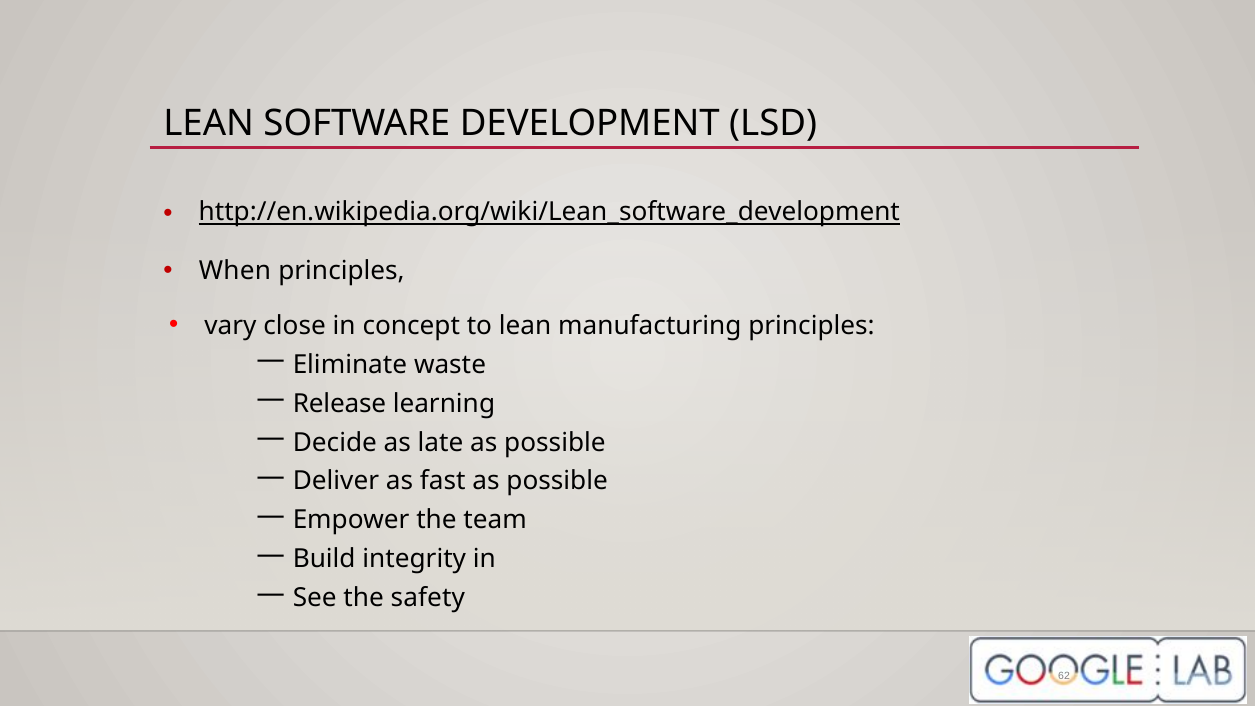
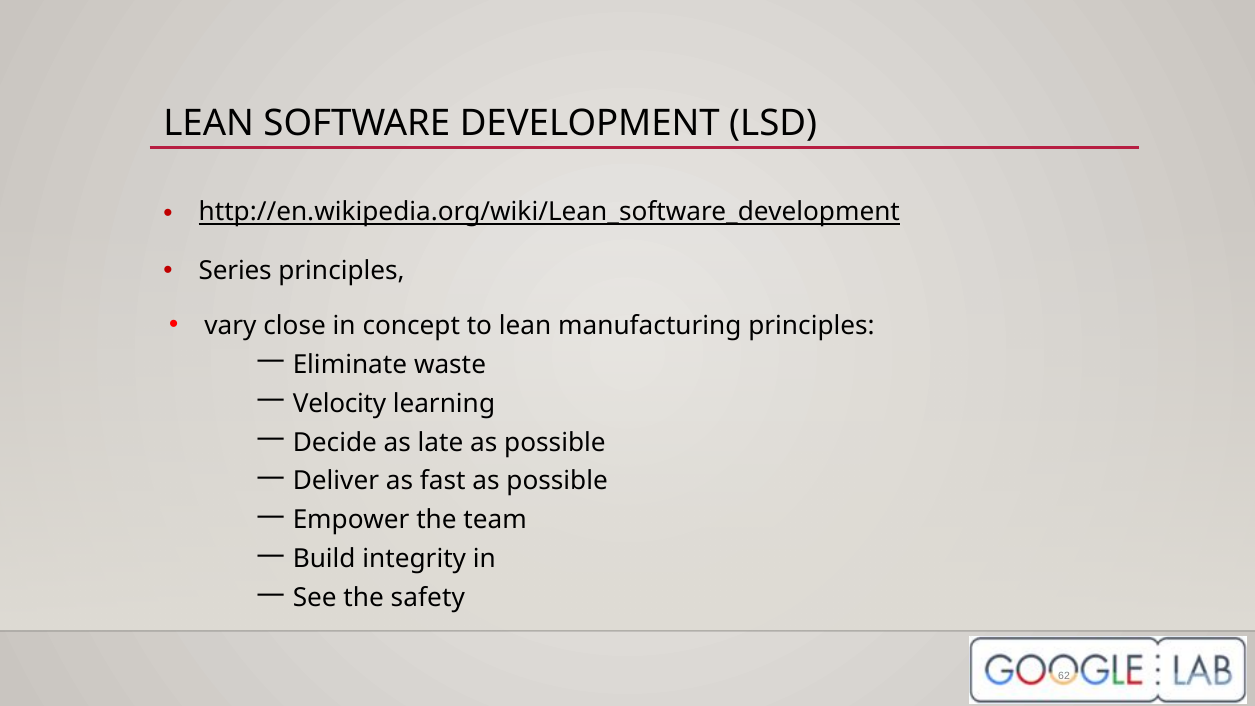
When: When -> Series (235, 271)
Release: Release -> Velocity (340, 403)
